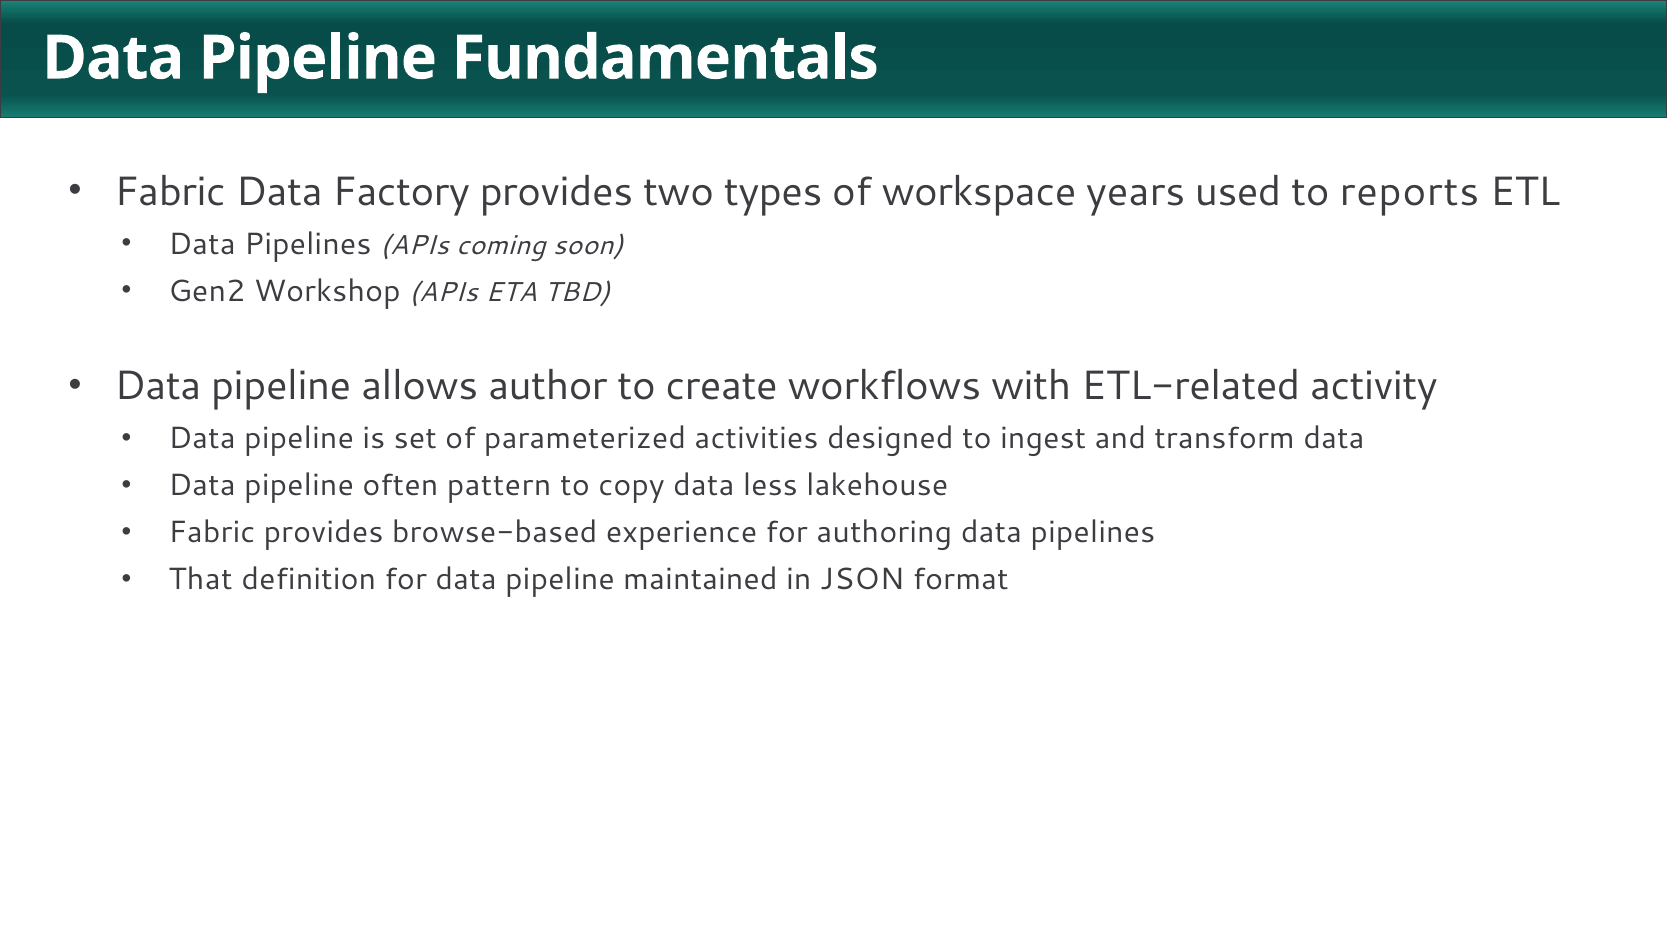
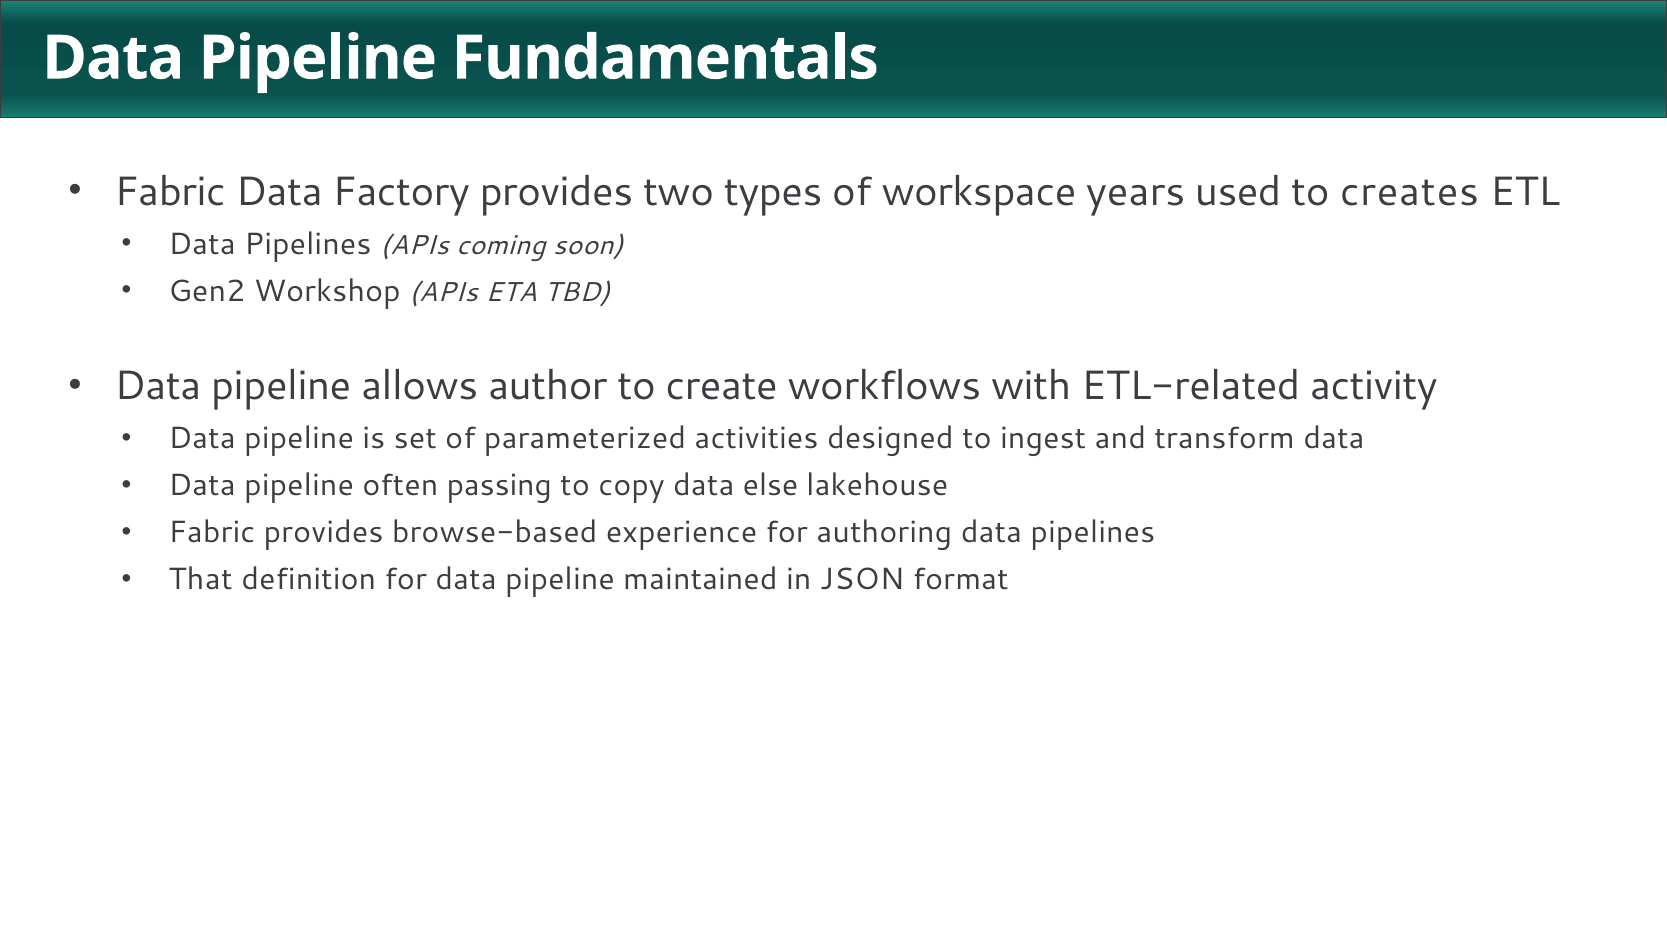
reports: reports -> creates (1410, 192)
pattern: pattern -> passing (499, 485)
less: less -> else (770, 485)
